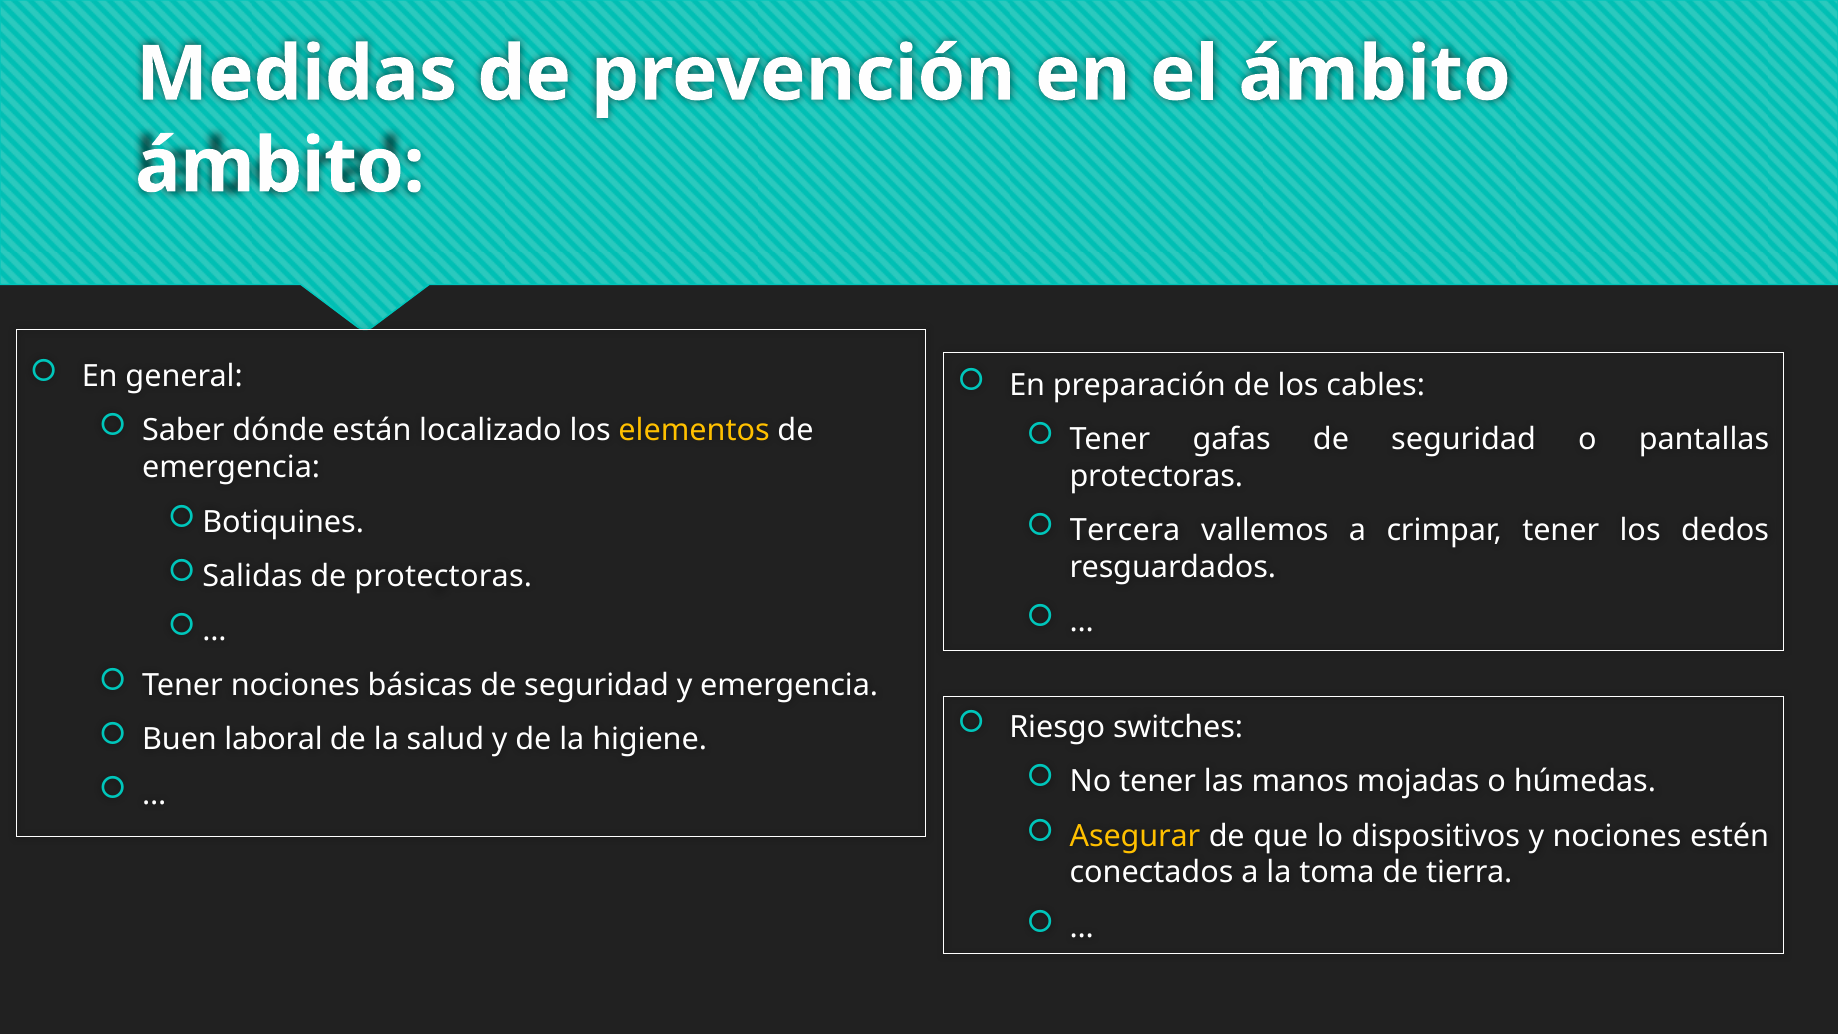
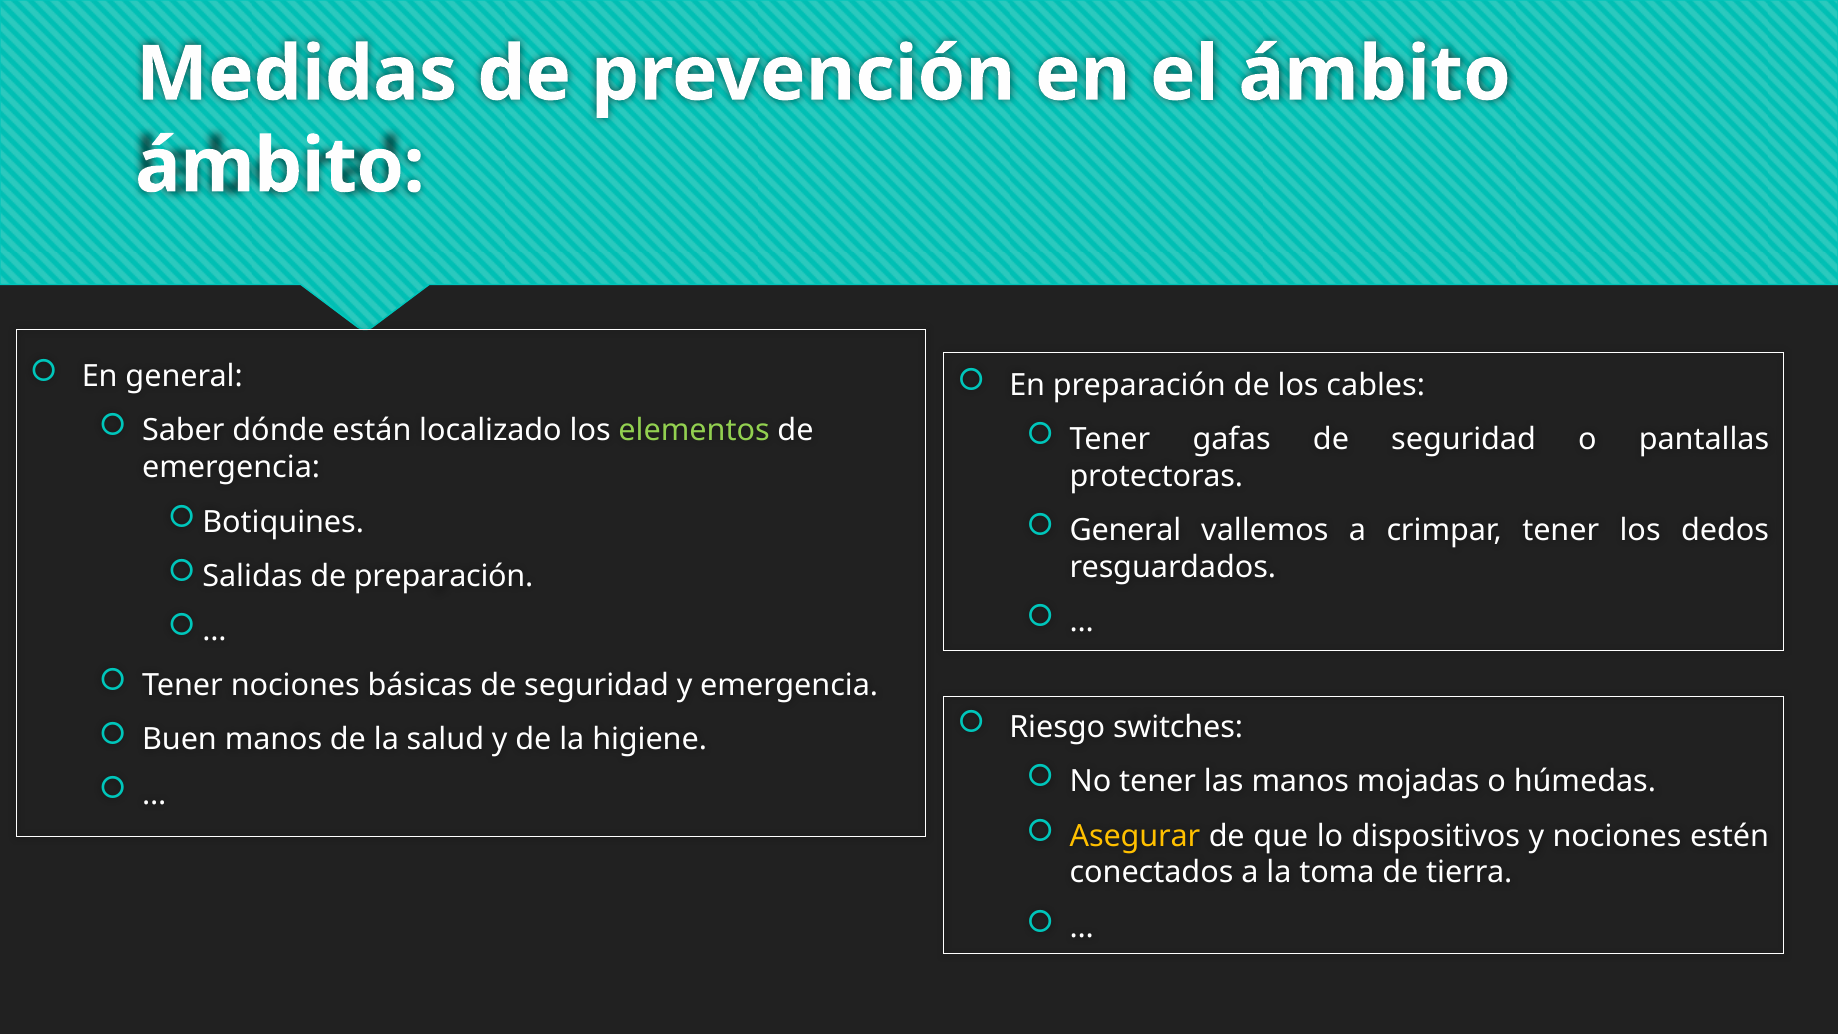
elementos colour: yellow -> light green (694, 431)
Tercera: Tercera -> General (1125, 530)
de protectoras: protectoras -> preparación (444, 576)
Buen laboral: laboral -> manos (273, 739)
